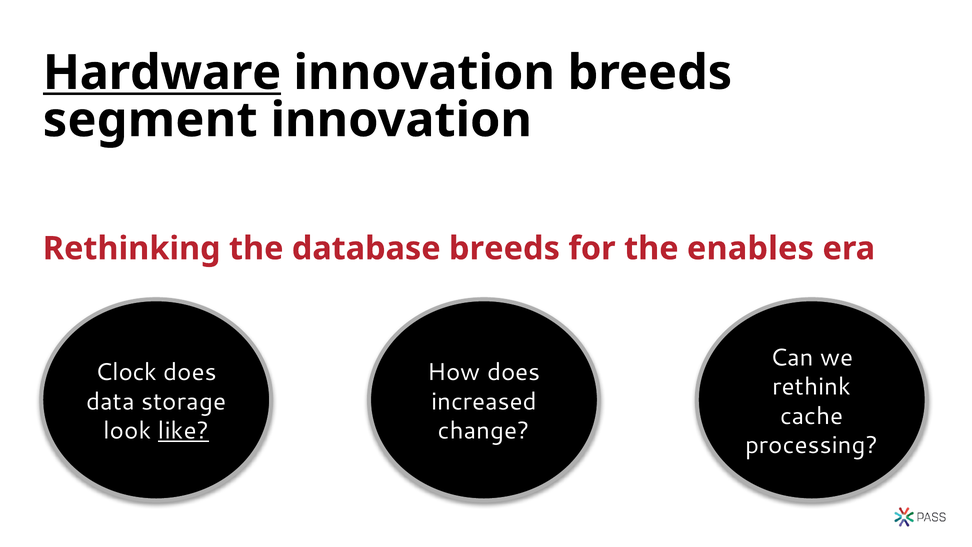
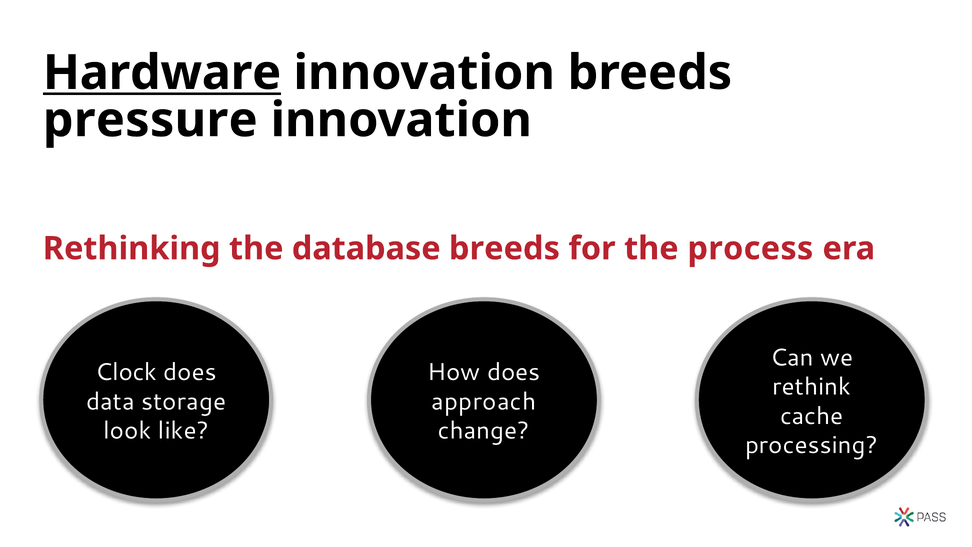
segment: segment -> pressure (150, 120)
enables: enables -> process (750, 248)
increased: increased -> approach (484, 401)
like underline: present -> none (183, 430)
